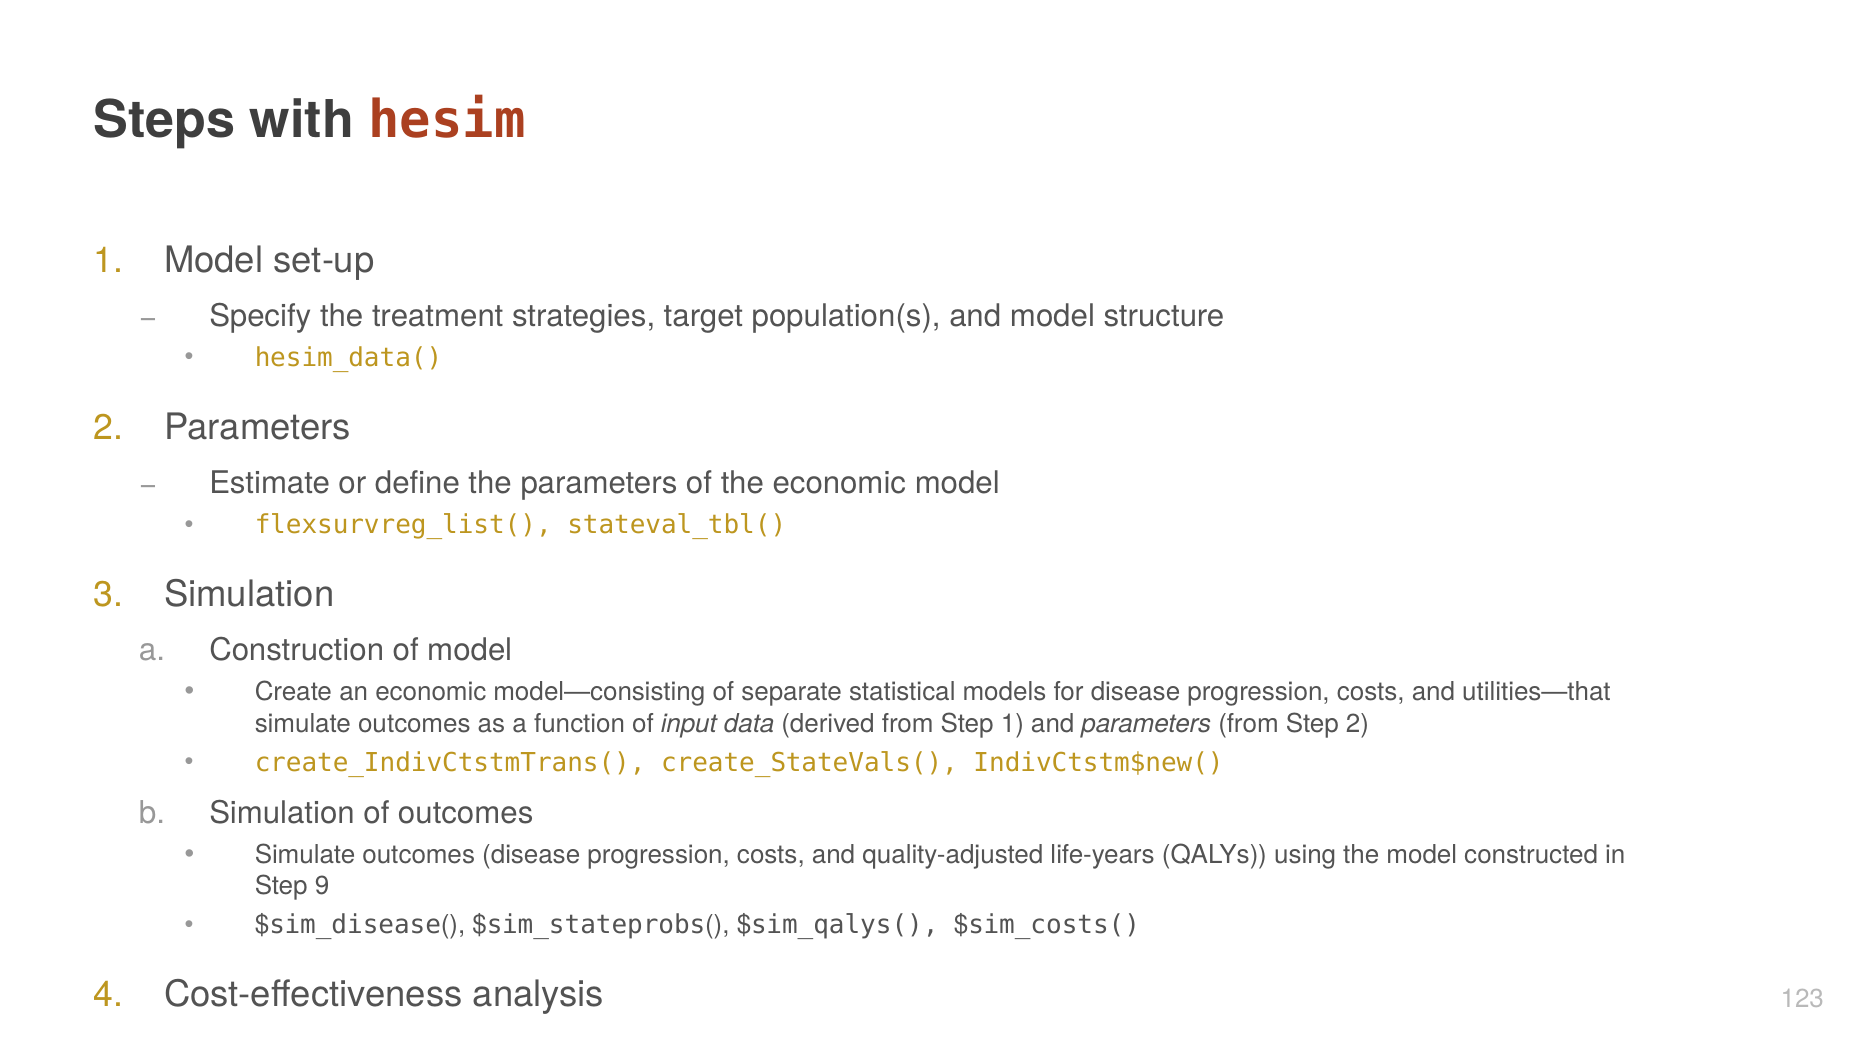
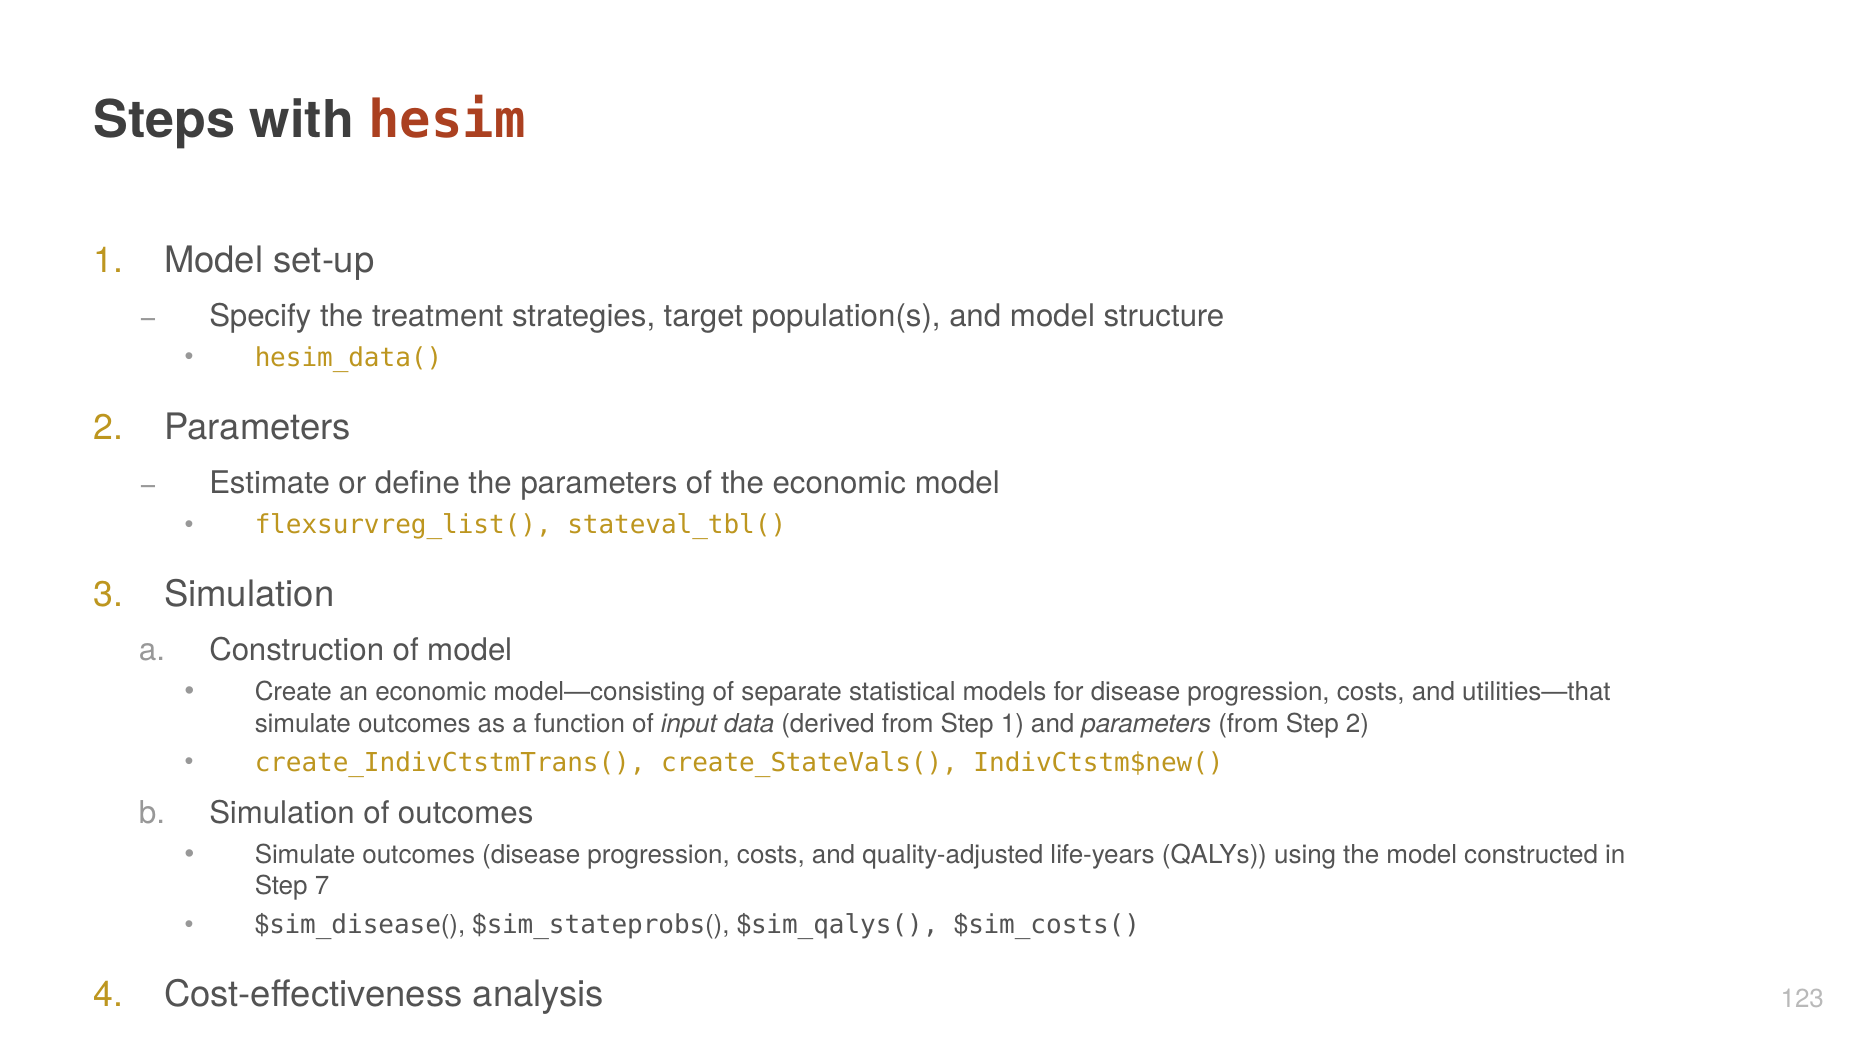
9: 9 -> 7 (322, 887)
